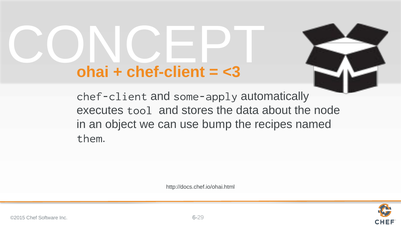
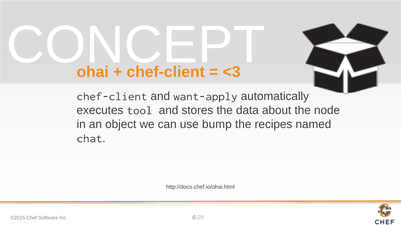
some-apply: some-apply -> want-apply (205, 97)
them: them -> chat (89, 139)
